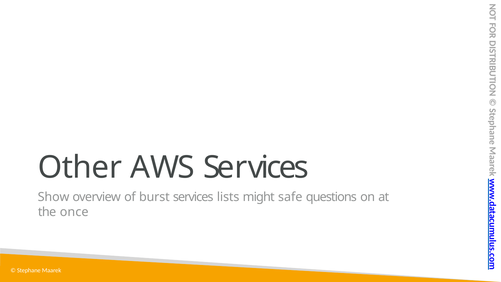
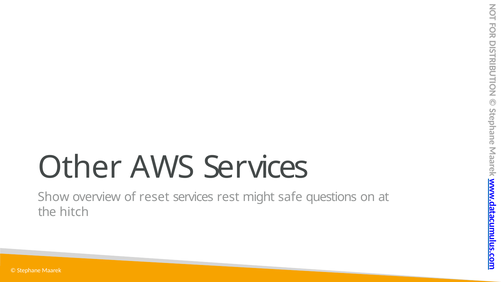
burst: burst -> reset (154, 197)
lists: lists -> rest (228, 197)
once: once -> hitch (74, 212)
